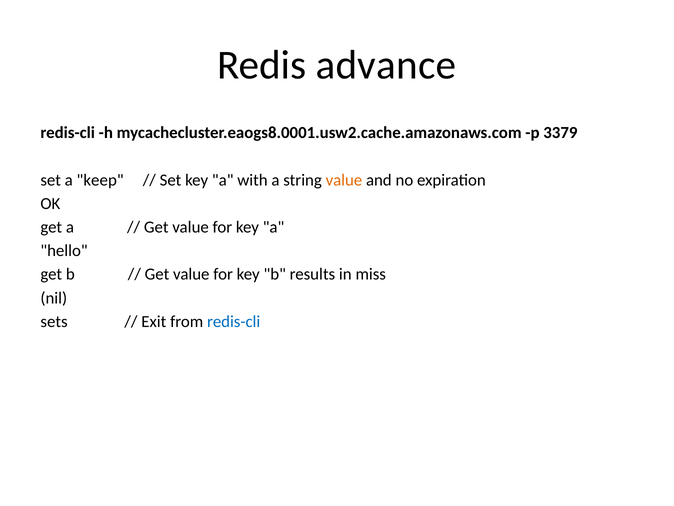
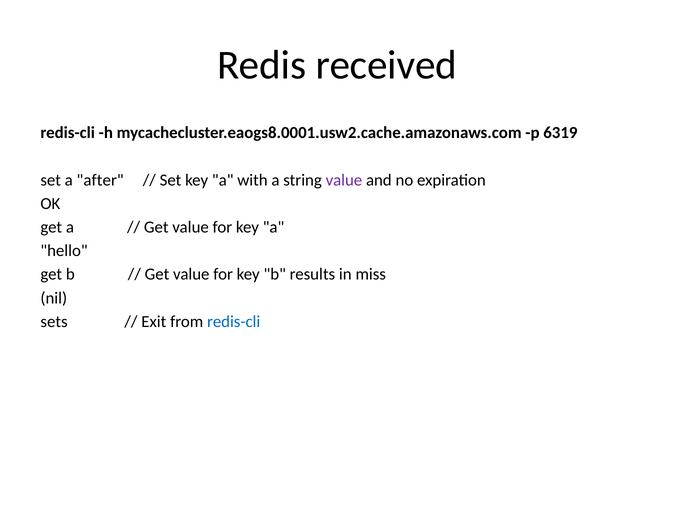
advance: advance -> received (386, 65)
3379: 3379 -> 6319 (560, 133)
keep: keep -> after (100, 180)
value colour: orange -> purple (344, 180)
